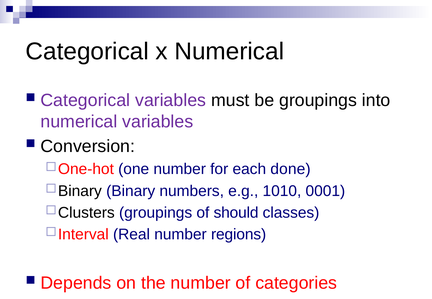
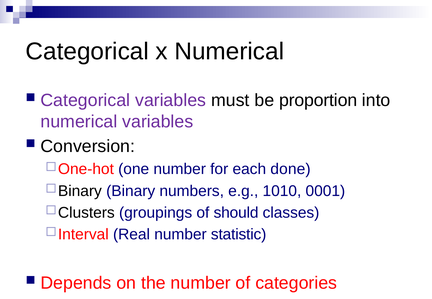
be groupings: groupings -> proportion (318, 100)
regions: regions -> statistic (239, 234)
